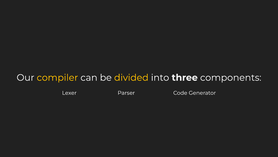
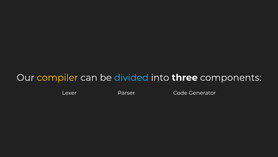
divided colour: yellow -> light blue (131, 77)
